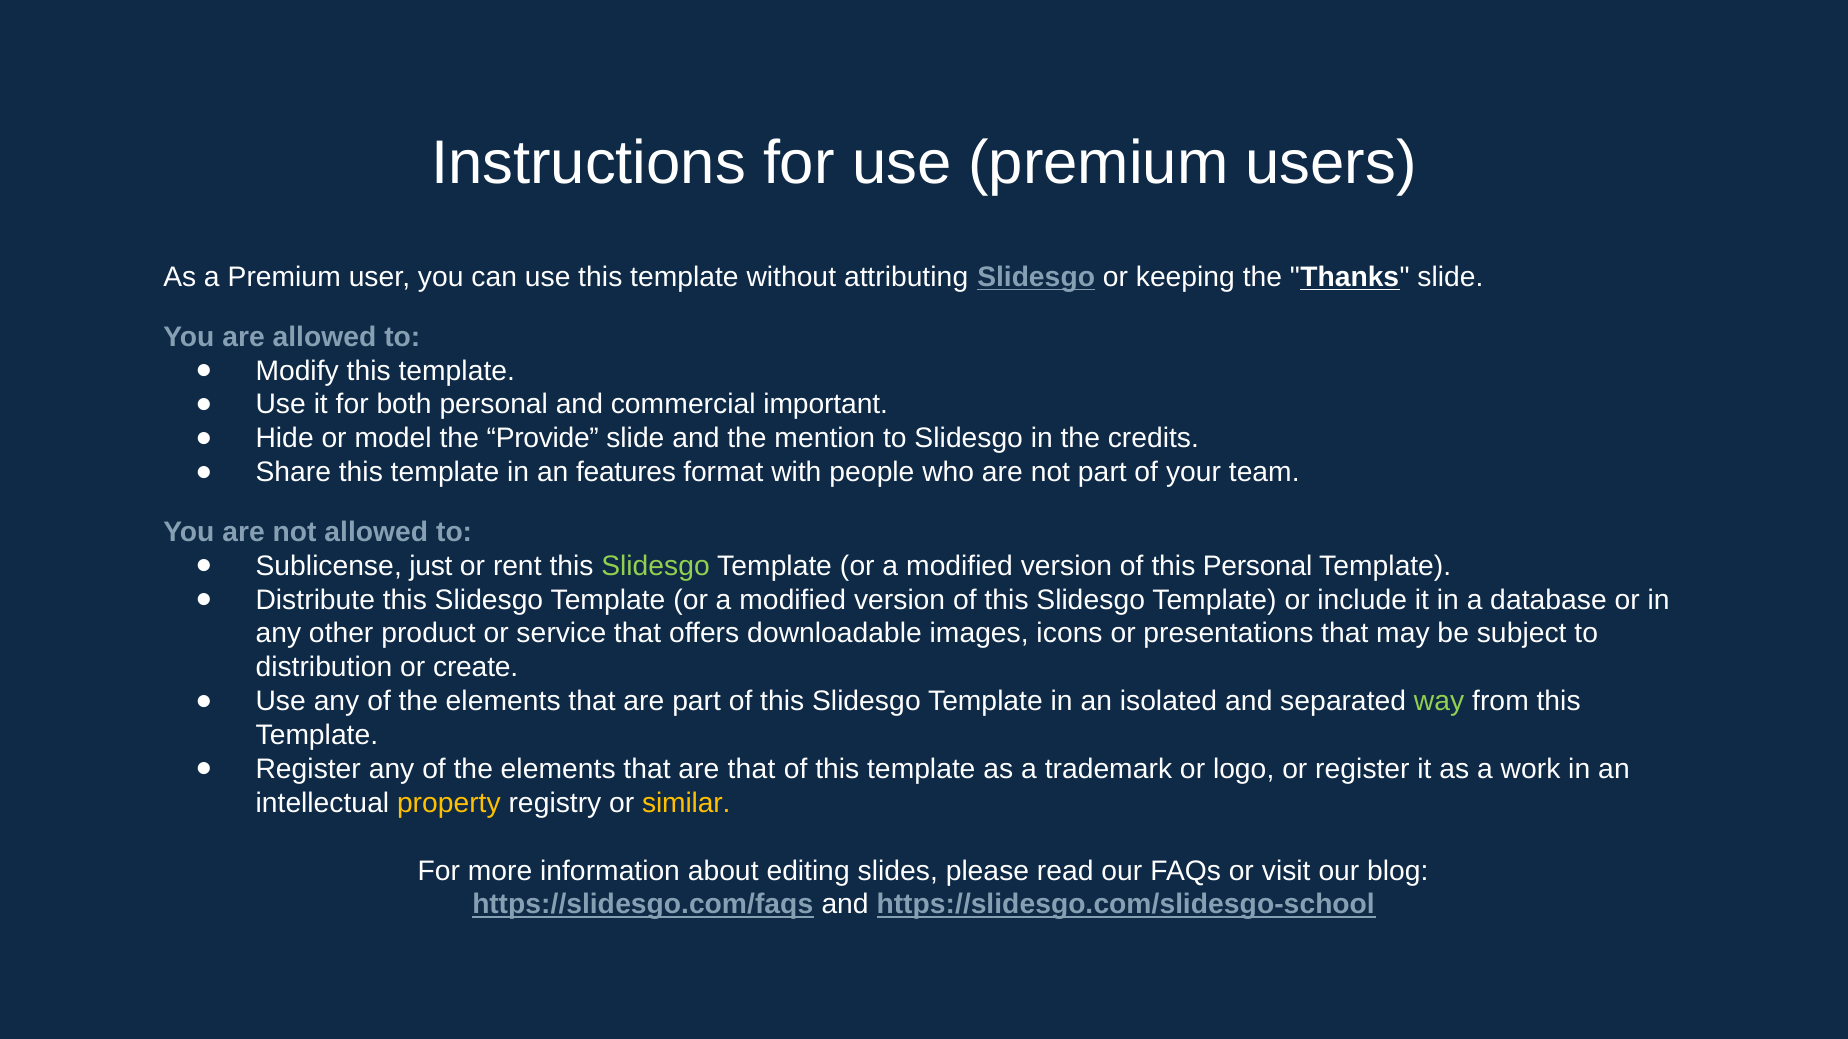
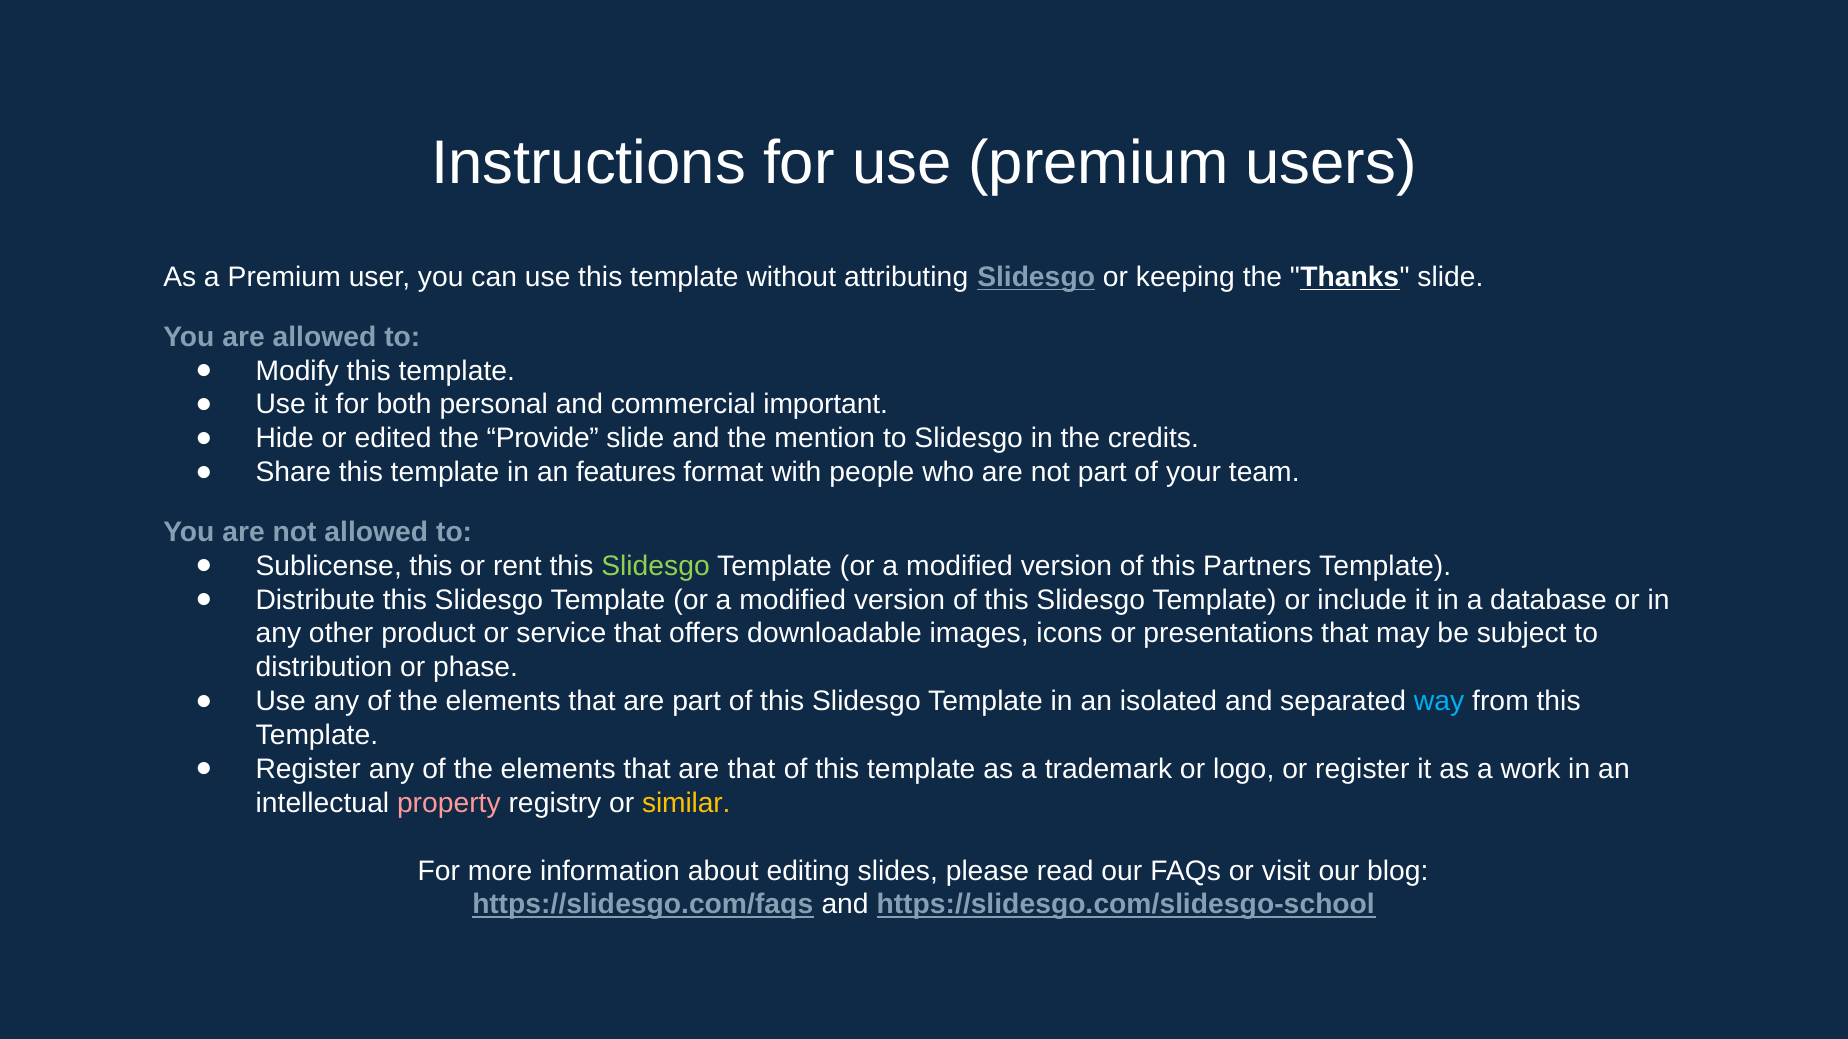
model: model -> edited (393, 439)
Sublicense just: just -> this (431, 566)
this Personal: Personal -> Partners (1257, 566)
create: create -> phase (476, 668)
way colour: light green -> light blue (1439, 702)
property colour: yellow -> pink (449, 803)
